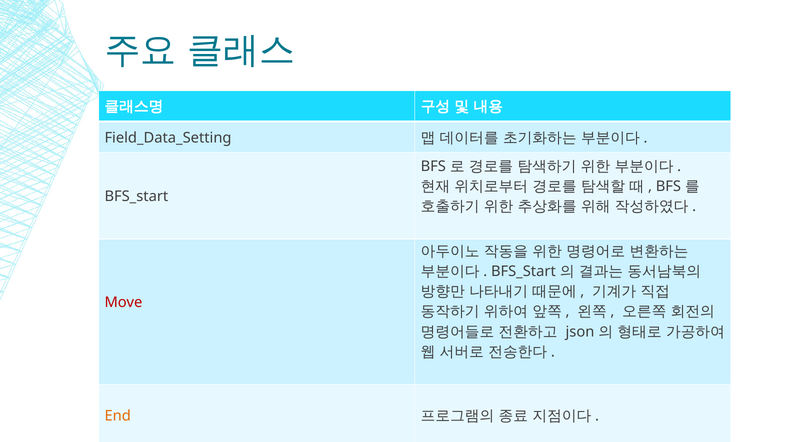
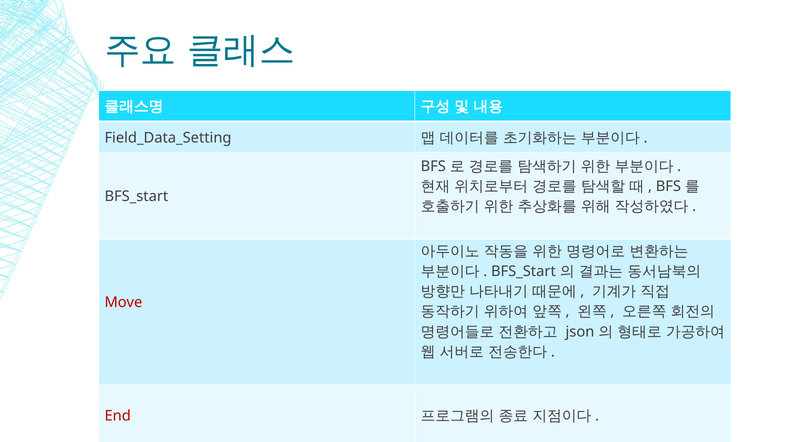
End colour: orange -> red (118, 415)
